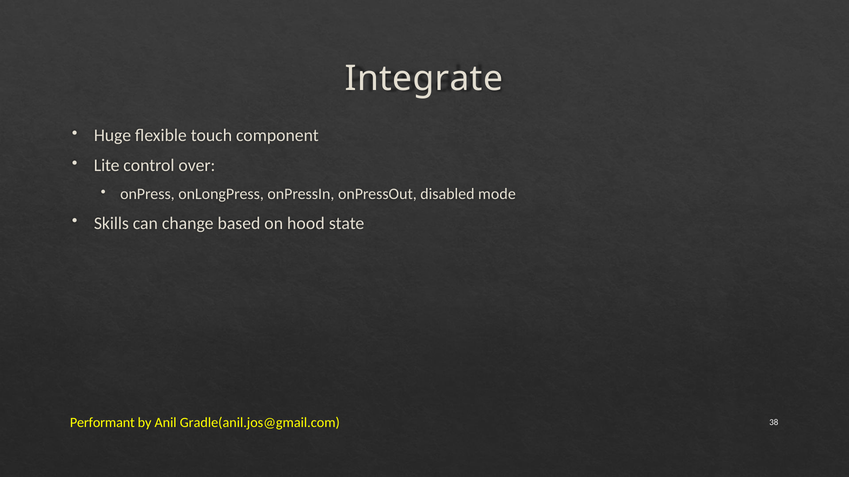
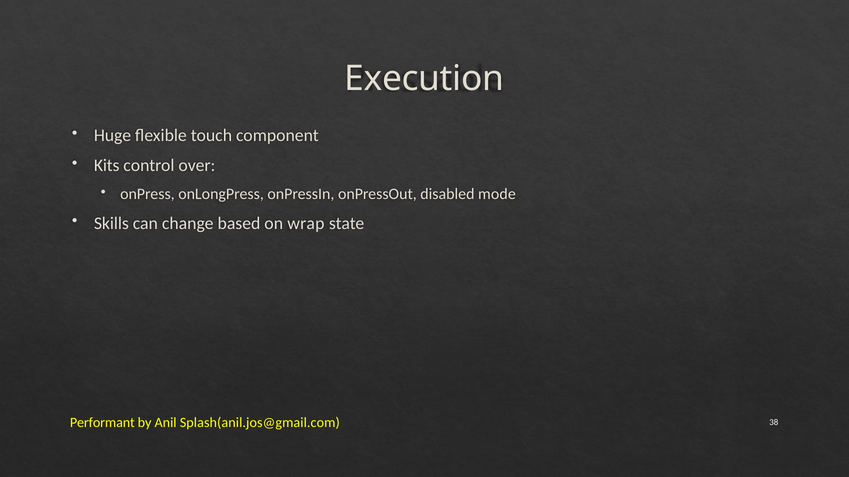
Integrate: Integrate -> Execution (424, 79)
Lite: Lite -> Kits (107, 166)
hood: hood -> wrap (306, 223)
Gradle(anil.jos@gmail.com: Gradle(anil.jos@gmail.com -> Splash(anil.jos@gmail.com (260, 423)
